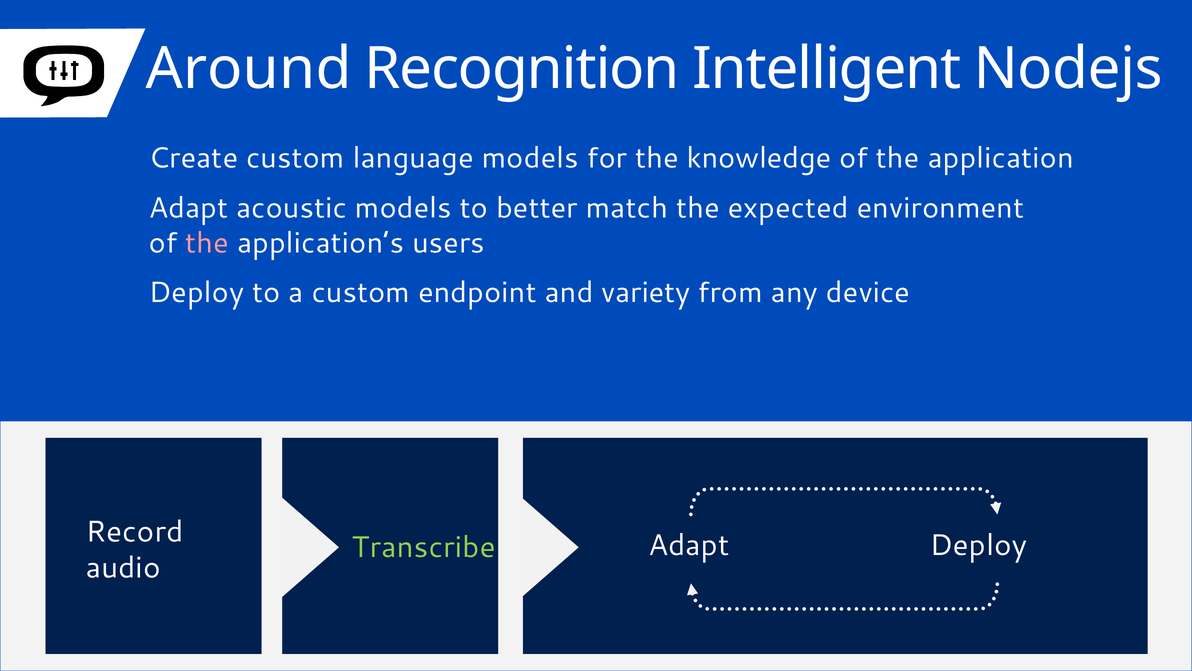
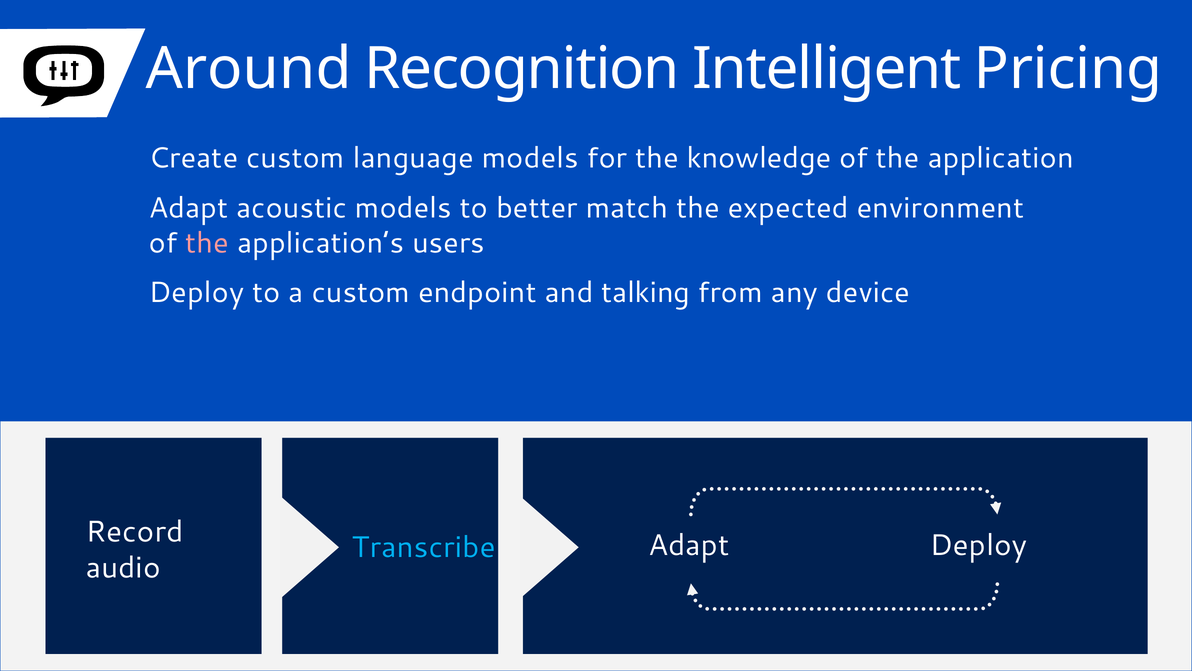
Nodejs: Nodejs -> Pricing (1068, 69)
variety: variety -> talking (646, 292)
Transcribe colour: light green -> light blue (424, 547)
